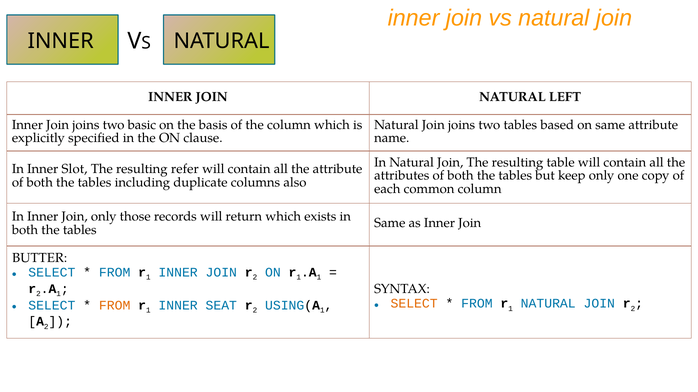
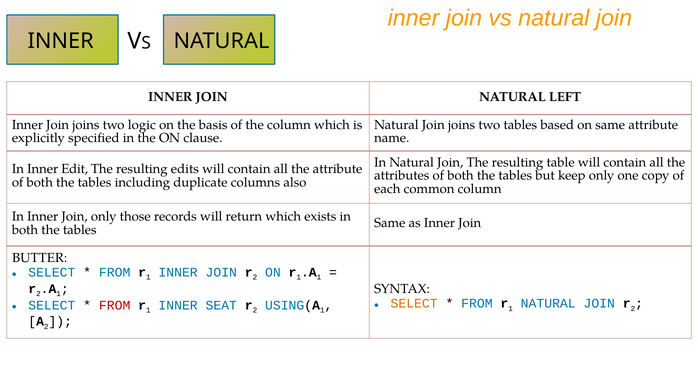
basic: basic -> logic (142, 125)
Slot: Slot -> Edit (75, 169)
refer: refer -> edits (185, 169)
FROM colour: orange -> red (115, 306)
